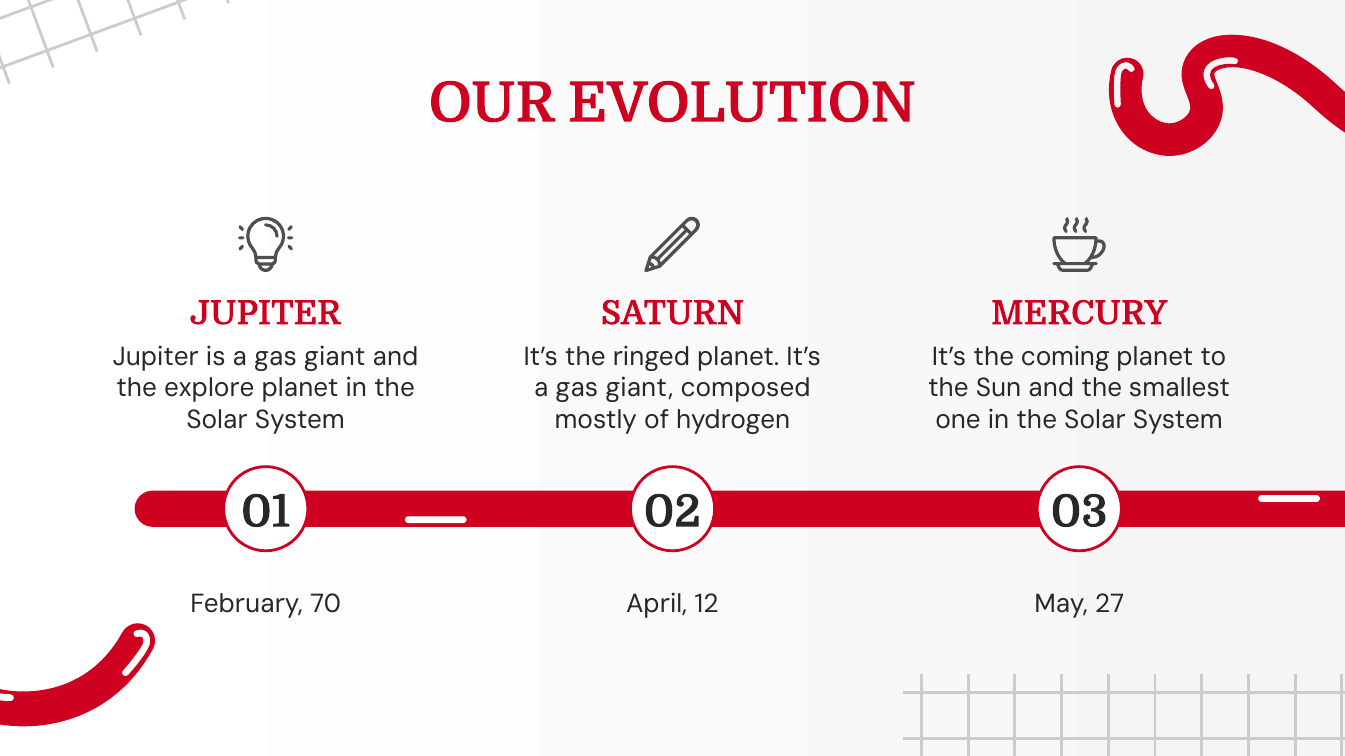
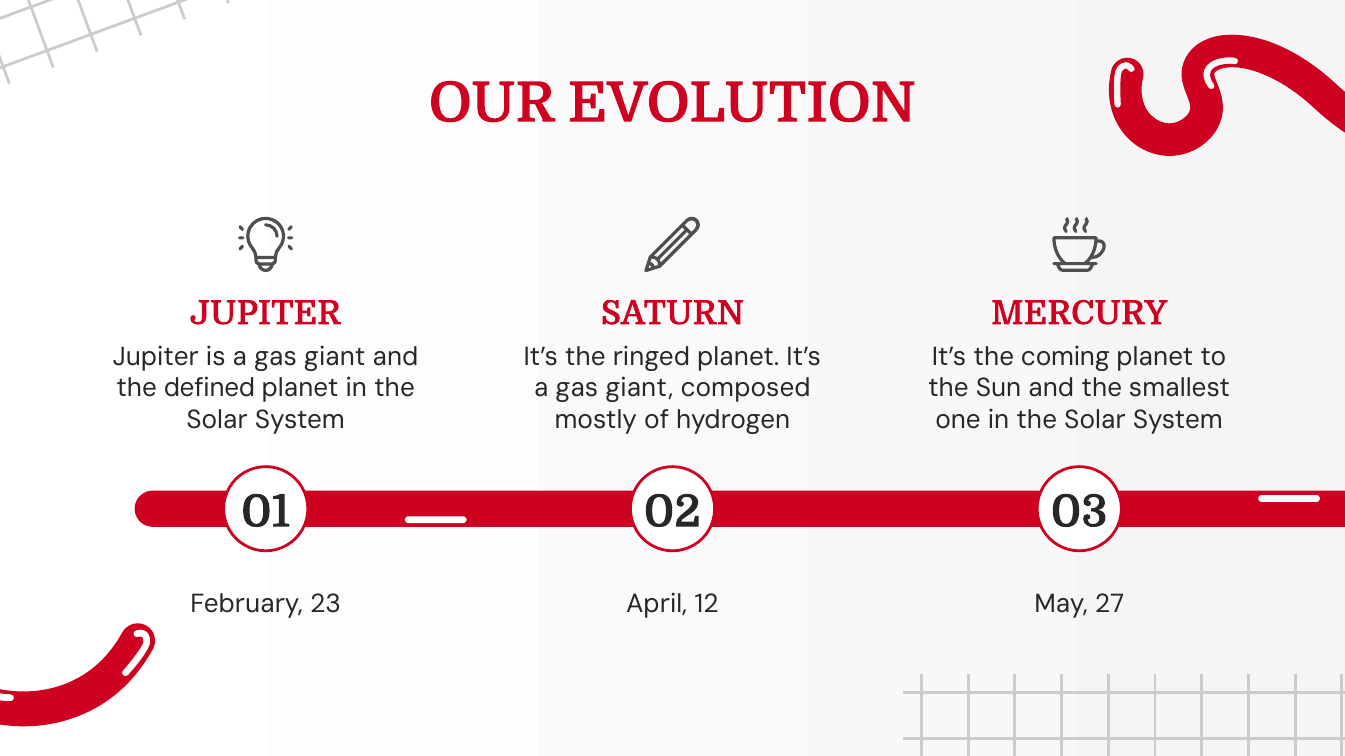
explore: explore -> defined (209, 389)
70: 70 -> 23 (326, 605)
